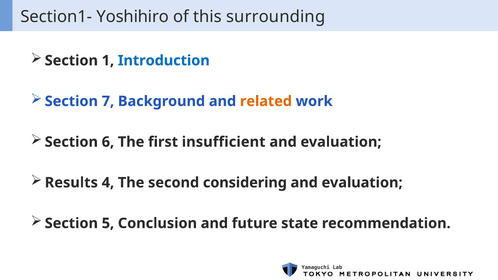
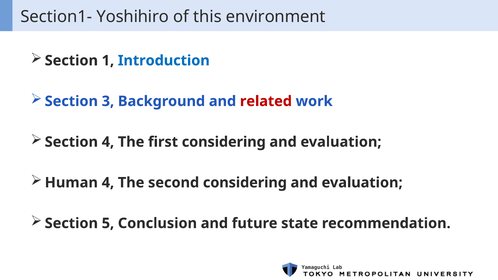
surrounding: surrounding -> environment (276, 17)
7: 7 -> 3 (108, 101)
related colour: orange -> red (266, 101)
Section 6: 6 -> 4 (108, 142)
first insufficient: insufficient -> considering (224, 142)
Results: Results -> Human (71, 183)
